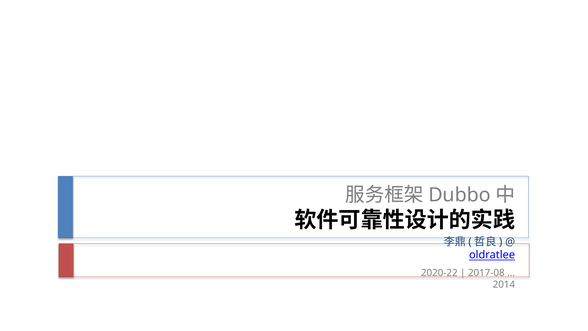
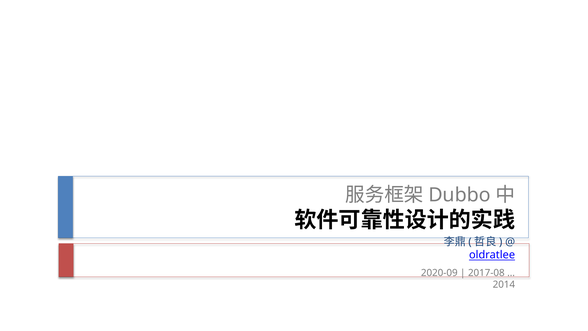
2020-22: 2020-22 -> 2020-09 (439, 273)
